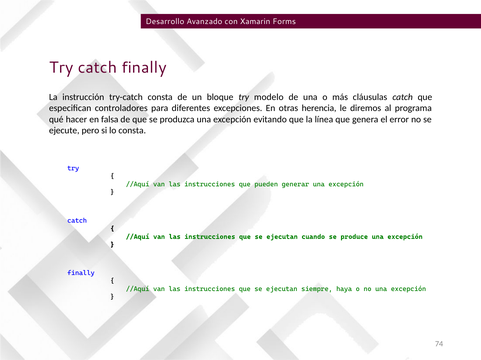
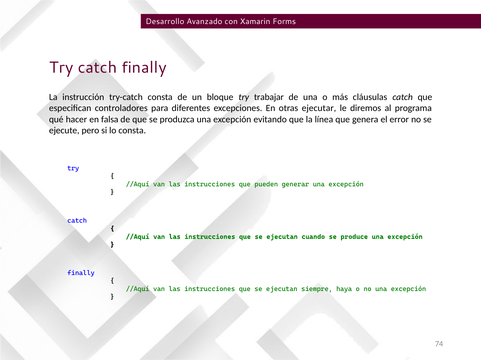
modelo: modelo -> trabajar (269, 97)
herencia: herencia -> ejecutar (319, 108)
